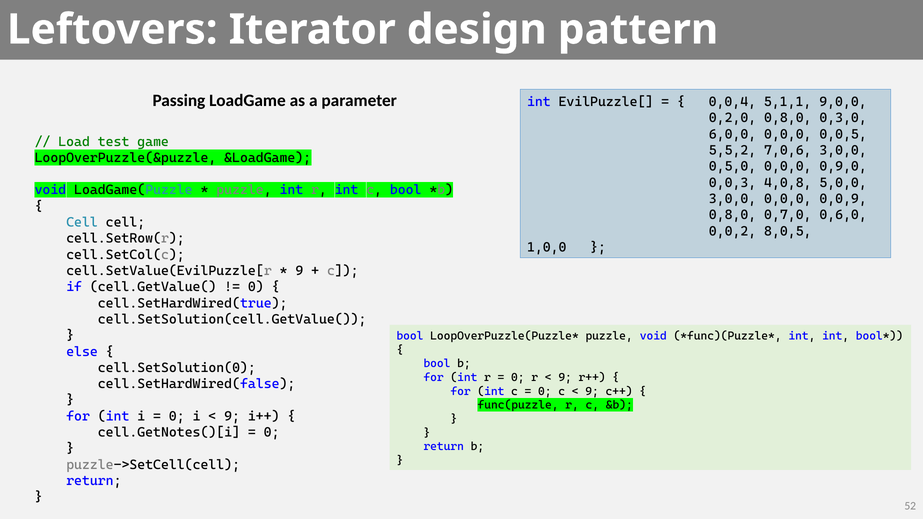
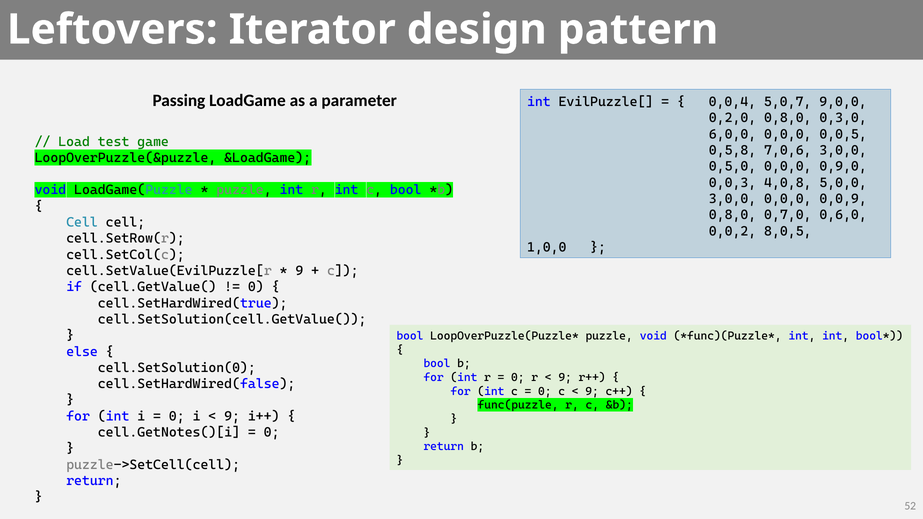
5,1,1: 5,1,1 -> 5,0,7 (788, 102)
5,5,2: 5,5,2 -> 0,5,8 (733, 150)
